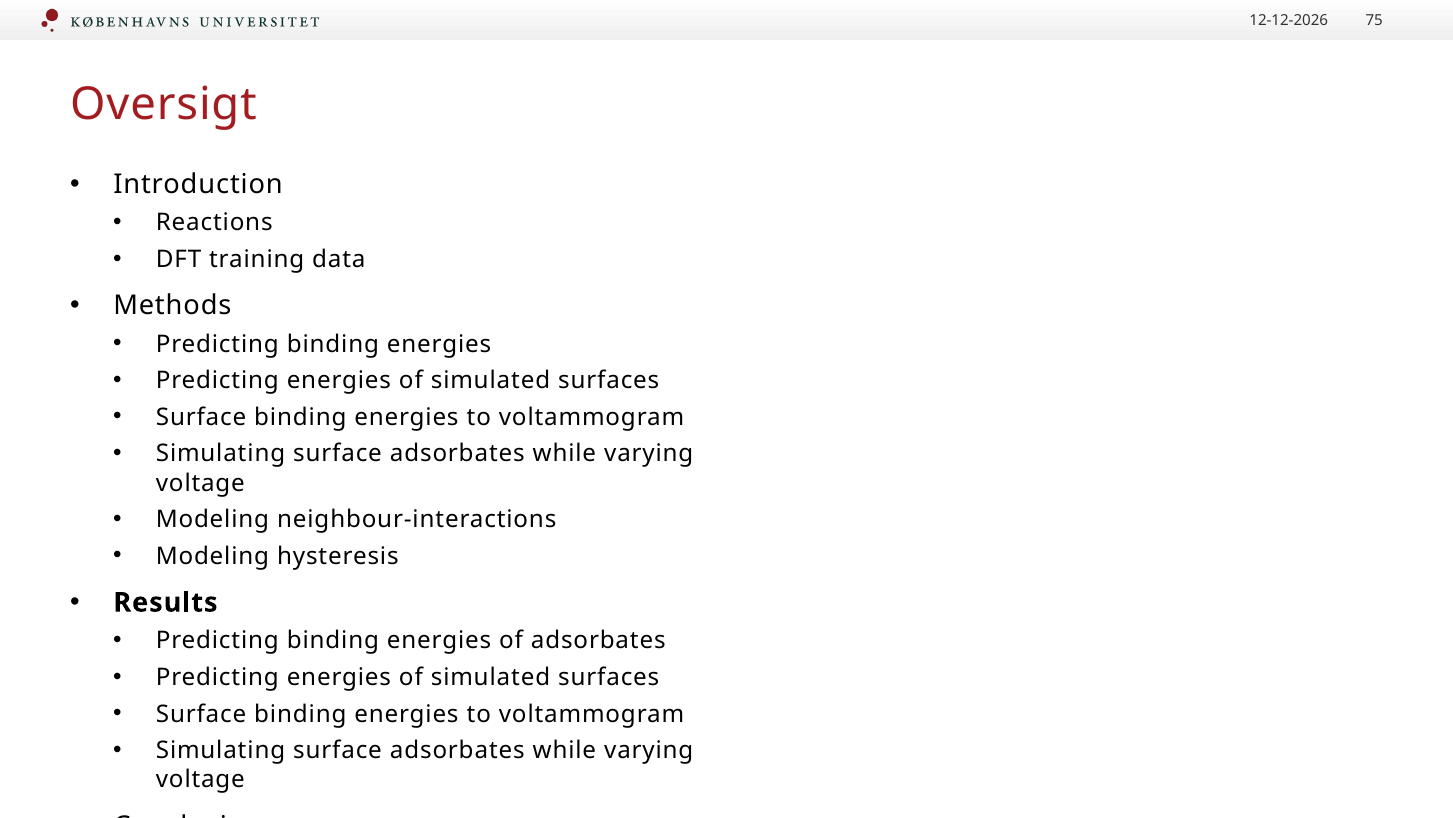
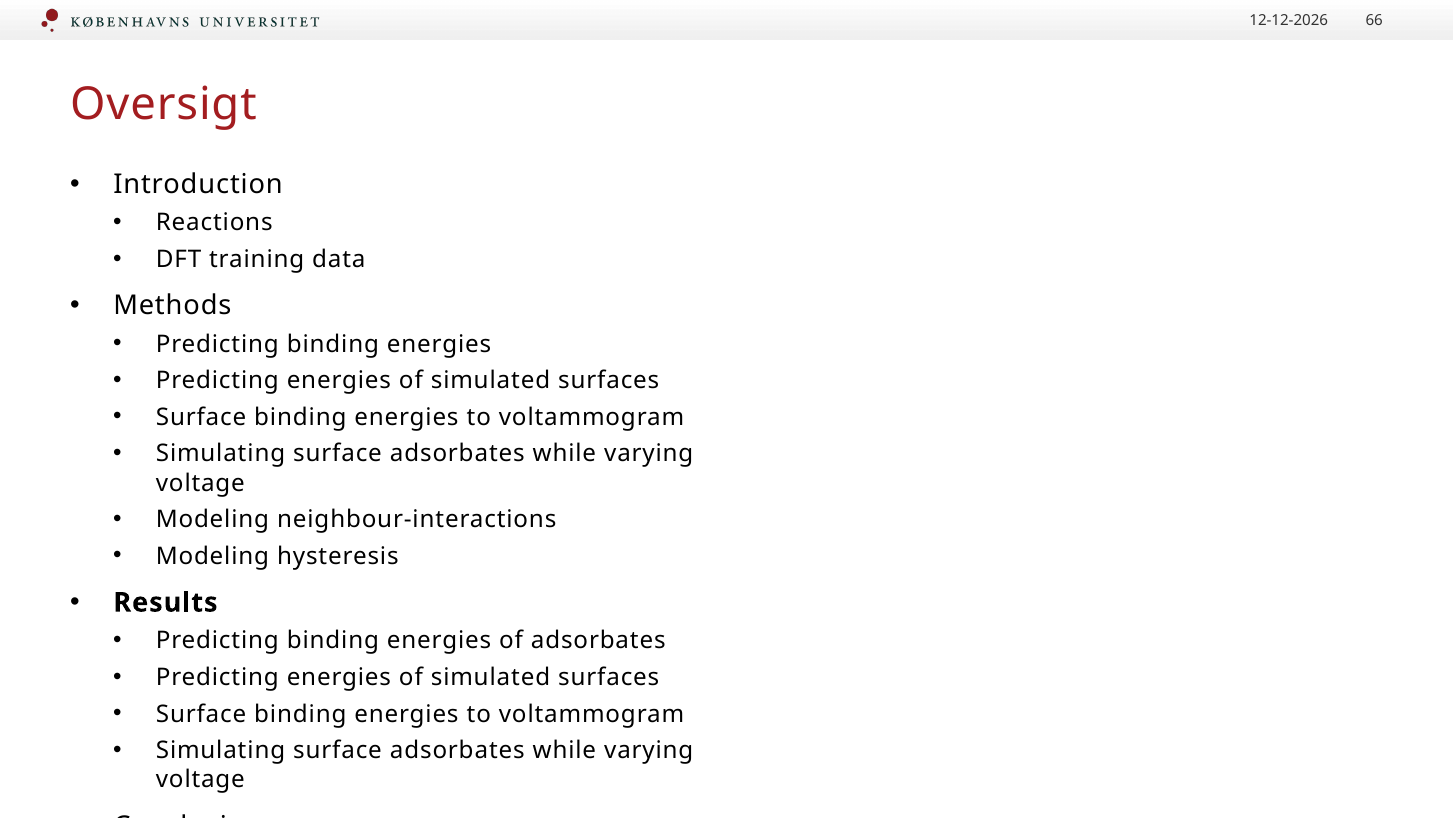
75: 75 -> 66 (1374, 21)
